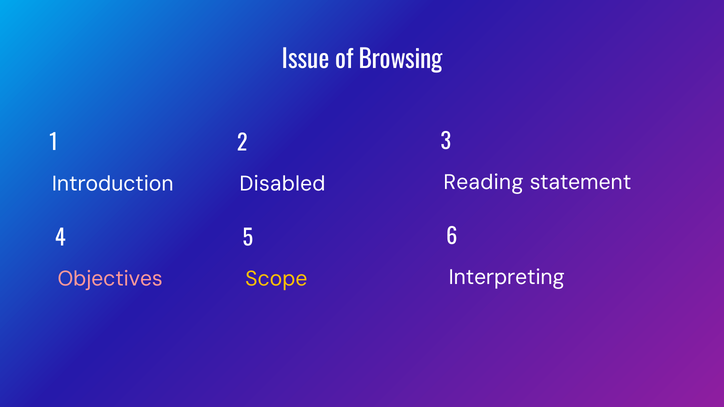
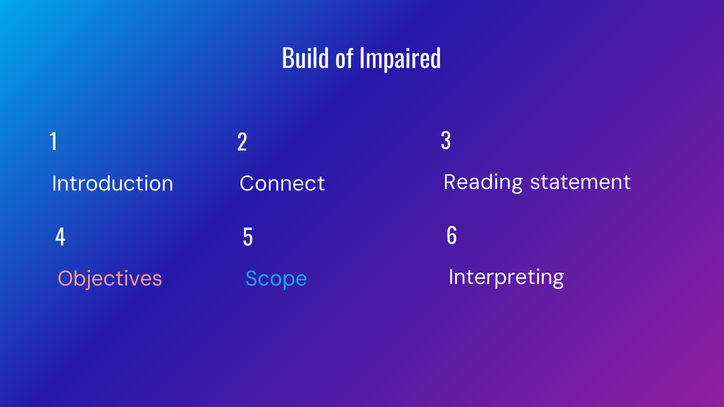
Issue: Issue -> Build (306, 60)
Browsing: Browsing -> Impaired (401, 60)
Disabled: Disabled -> Connect (282, 184)
Scope colour: yellow -> light blue (276, 279)
